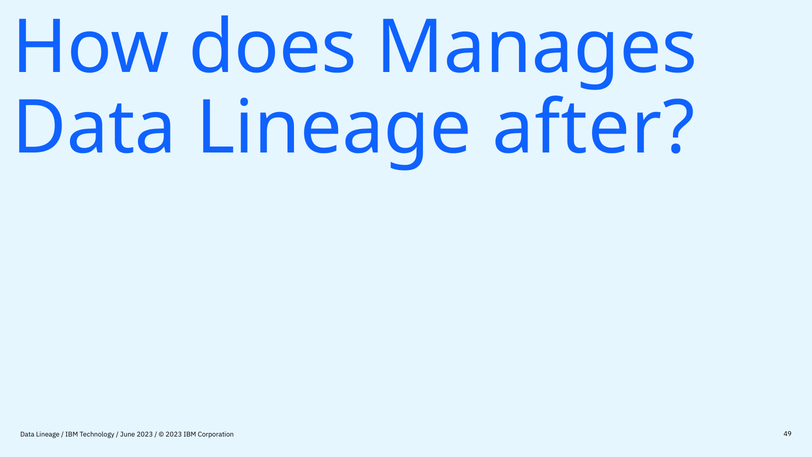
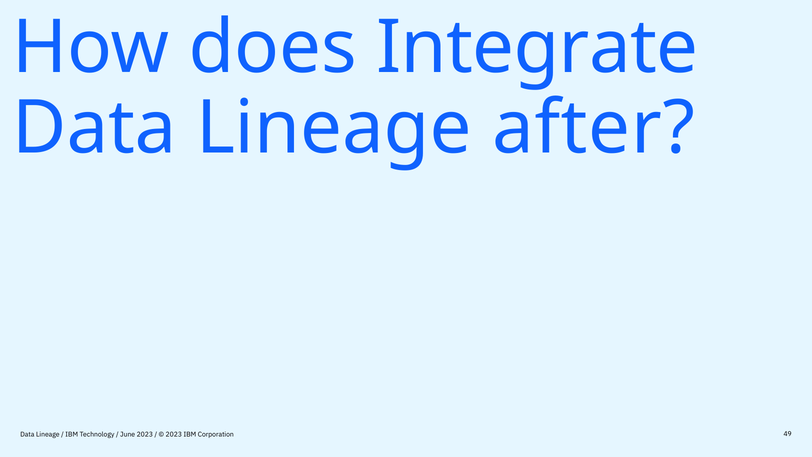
Manages: Manages -> Integrate (537, 48)
